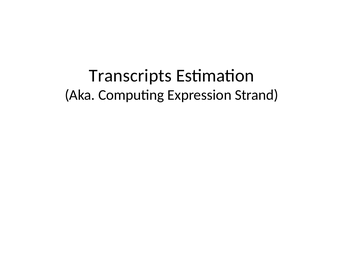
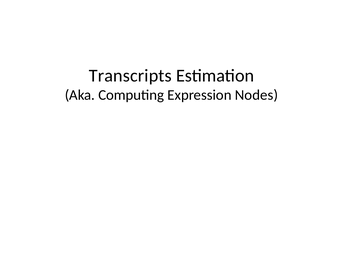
Strand: Strand -> Nodes (256, 95)
